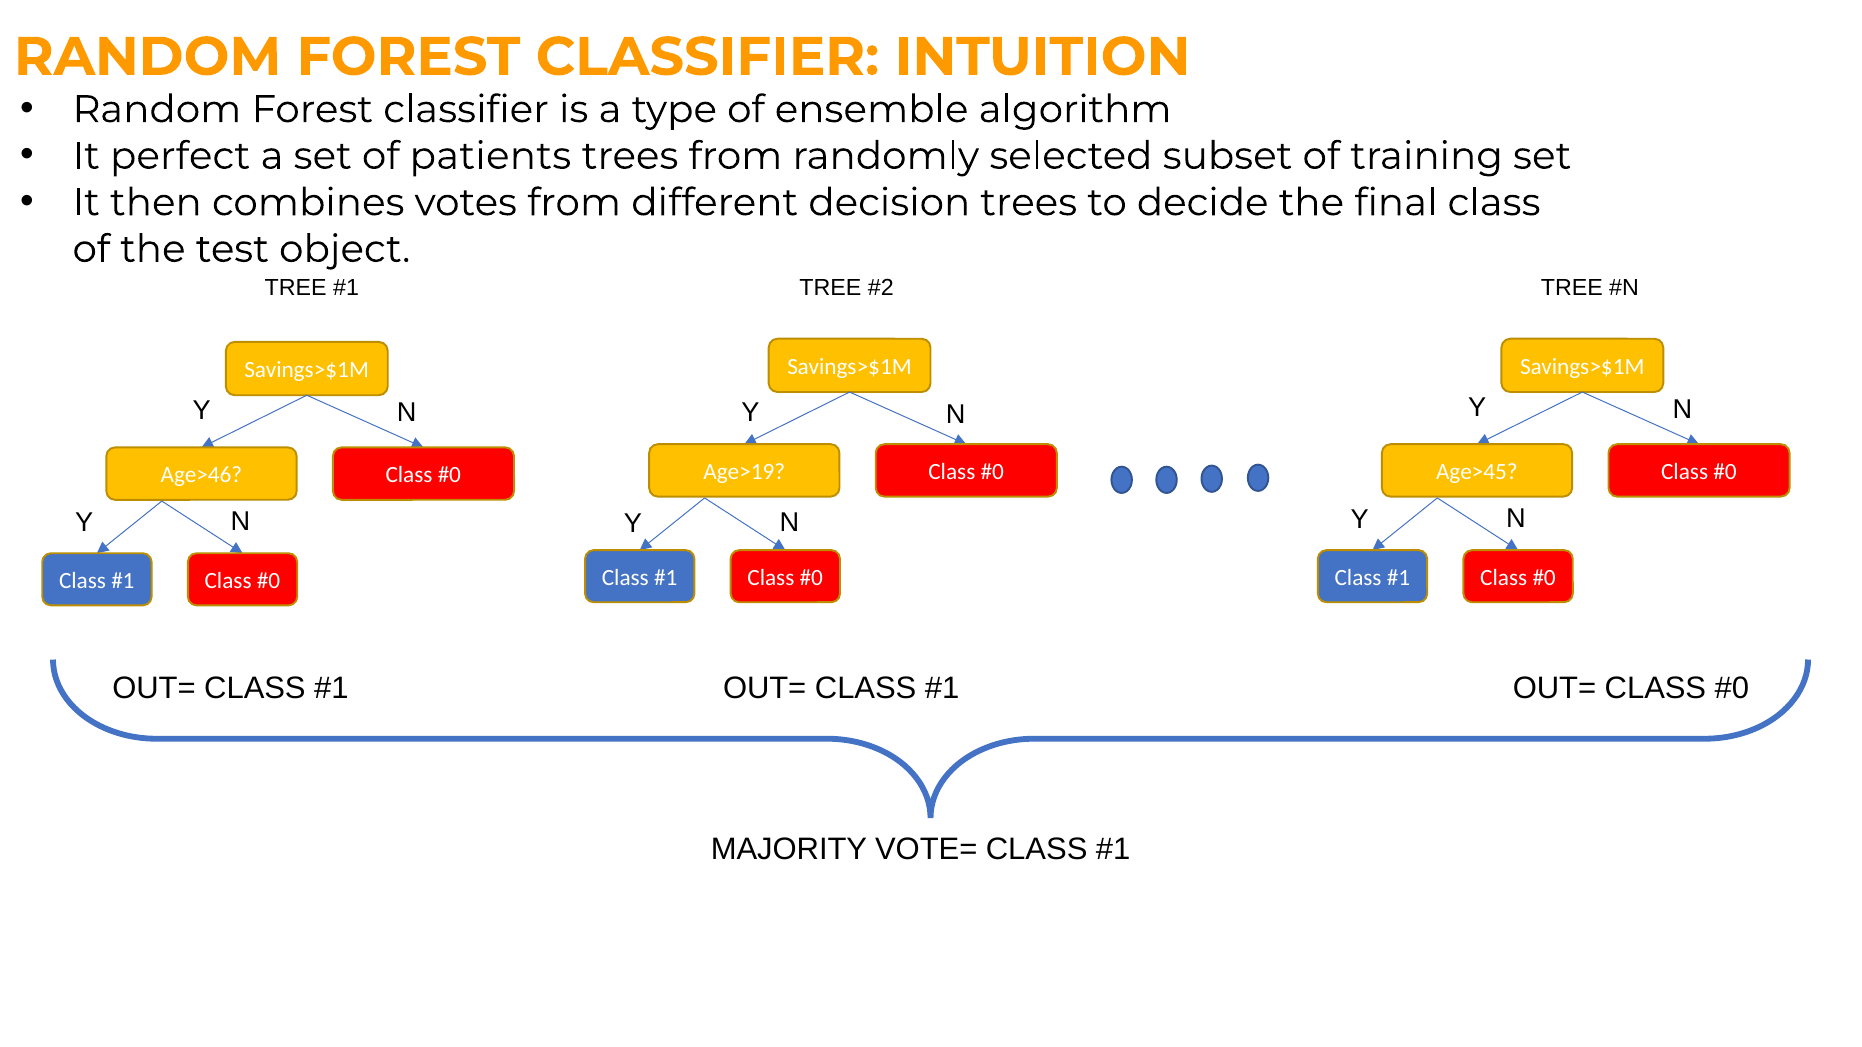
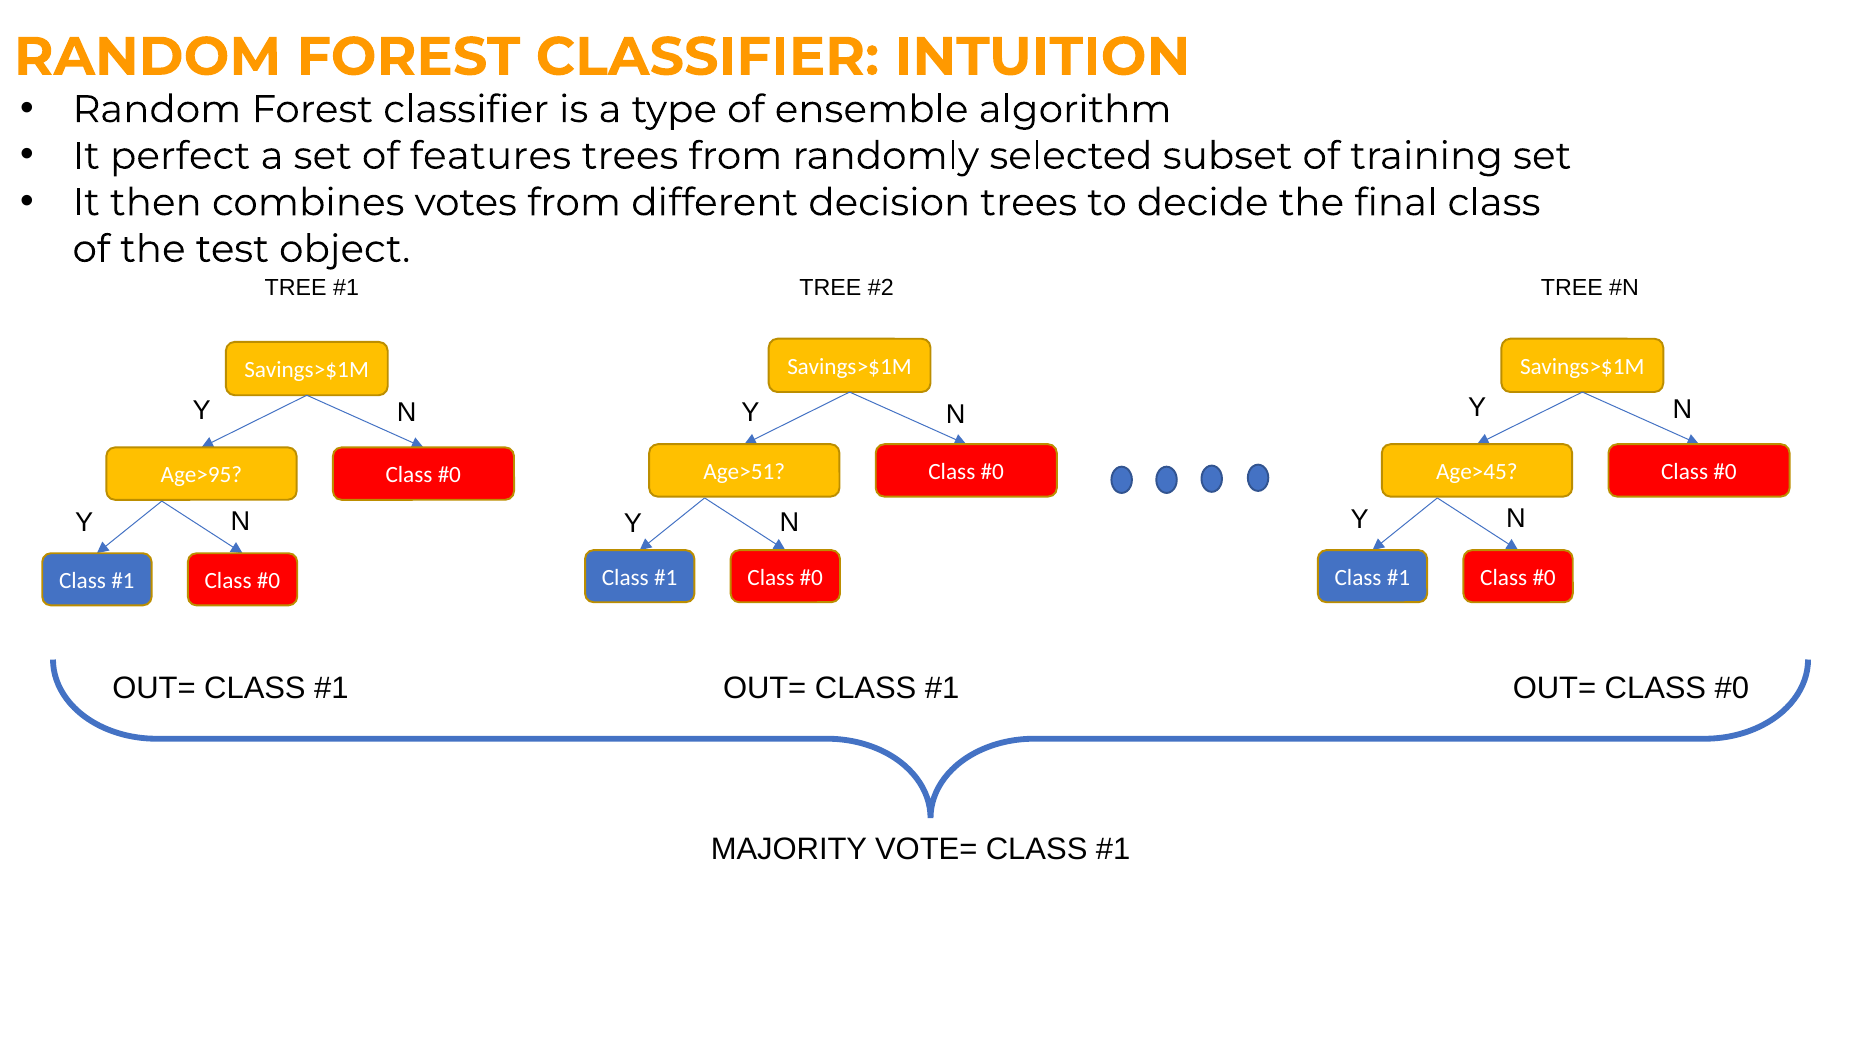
patients: patients -> features (490, 156)
Age>19: Age>19 -> Age>51 (744, 472)
Age>46: Age>46 -> Age>95 (201, 475)
